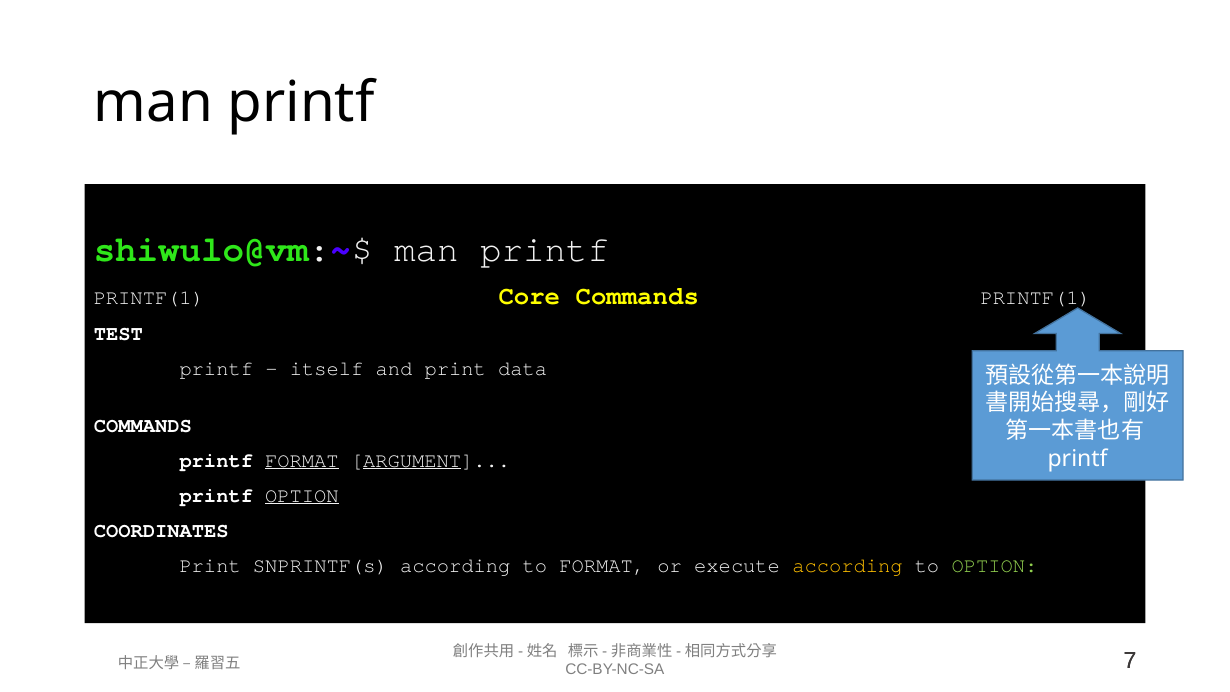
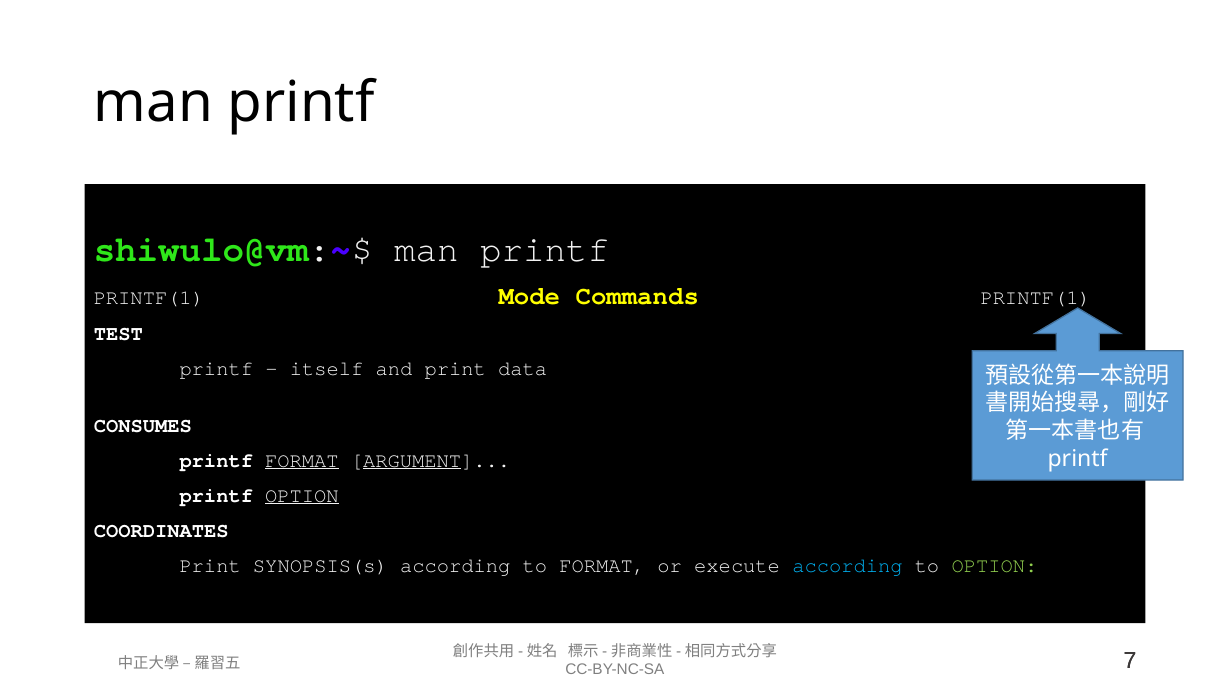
Core: Core -> Mode (529, 296)
COMMANDS: COMMANDS -> CONSUMES (143, 426)
SNPRINTF(s: SNPRINTF(s -> SYNOPSIS(s (320, 565)
according colour: yellow -> light blue (847, 565)
